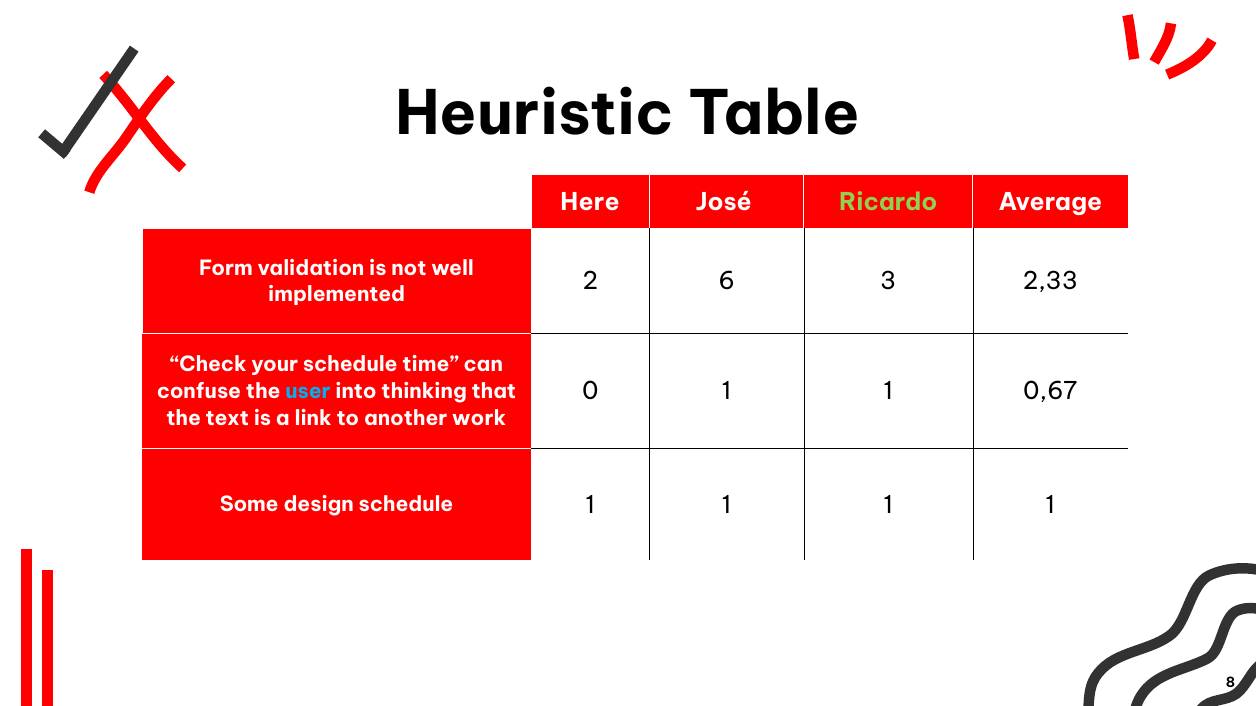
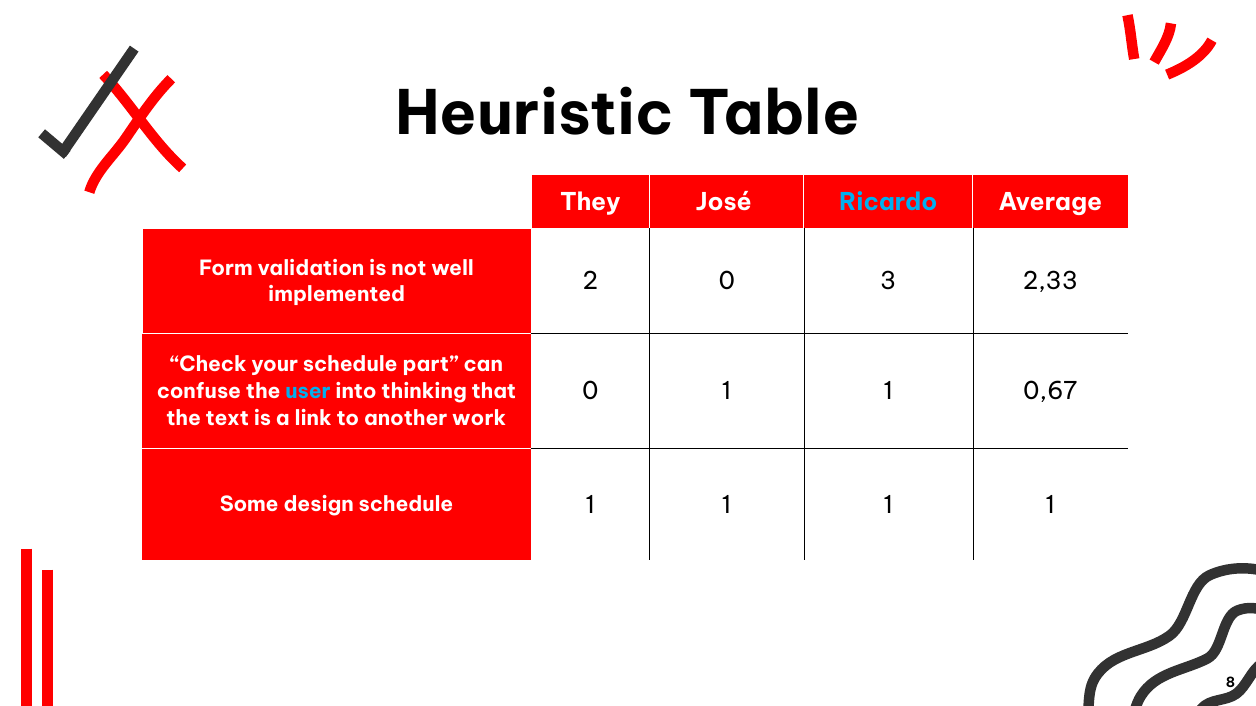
Here: Here -> They (590, 203)
Ricardo colour: light green -> light blue (888, 203)
2 6: 6 -> 0 (727, 282)
time: time -> part (431, 365)
